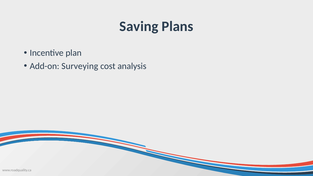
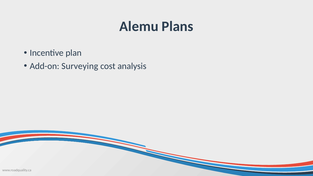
Saving: Saving -> Alemu (139, 26)
